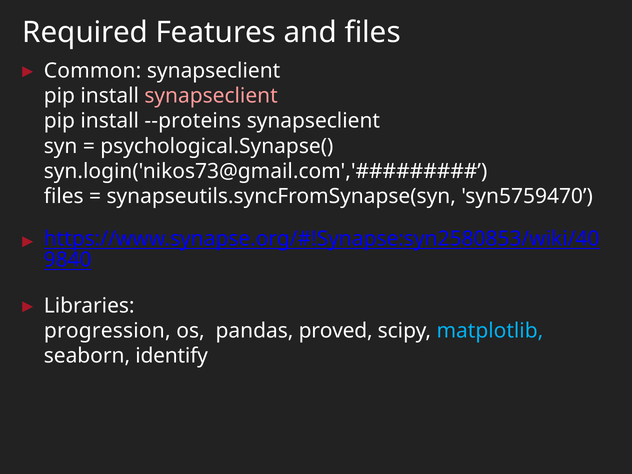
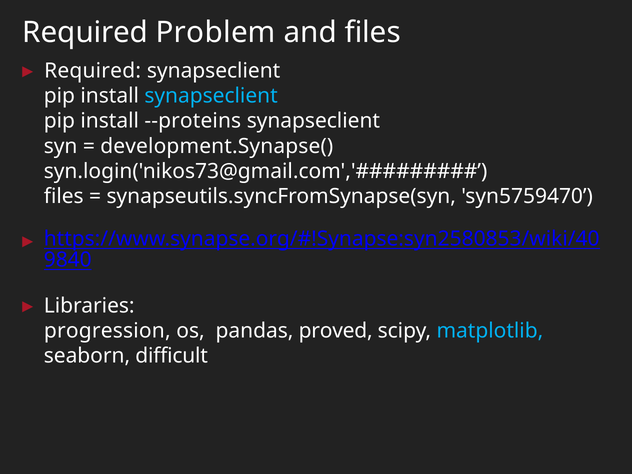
Features: Features -> Problem (216, 33)
Common: Common -> Required (93, 71)
synapseclient colour: pink -> light blue (211, 96)
psychological.Synapse(: psychological.Synapse( -> development.Synapse( (217, 146)
identify: identify -> difficult (172, 356)
